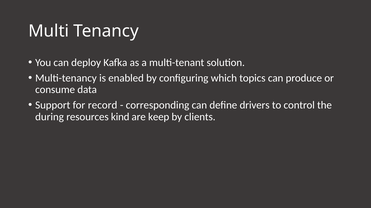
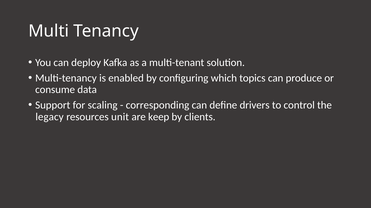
record: record -> scaling (103, 105)
during: during -> legacy (50, 117)
kind: kind -> unit (120, 117)
